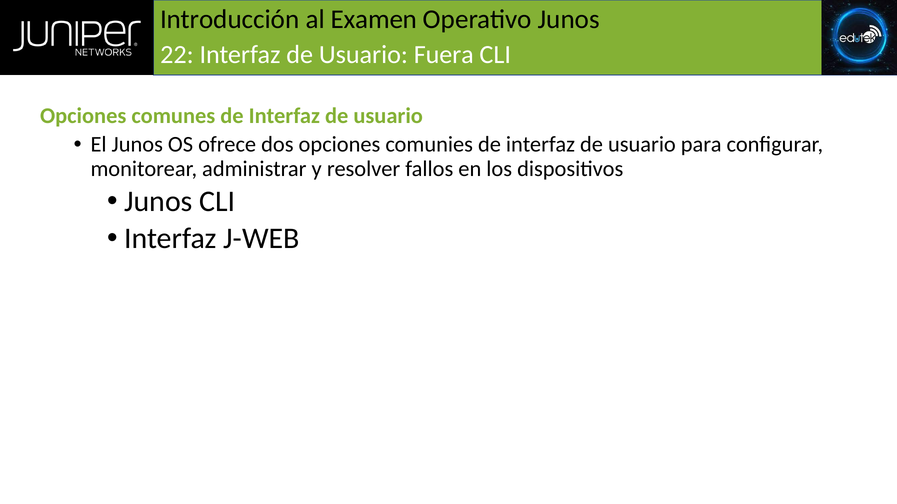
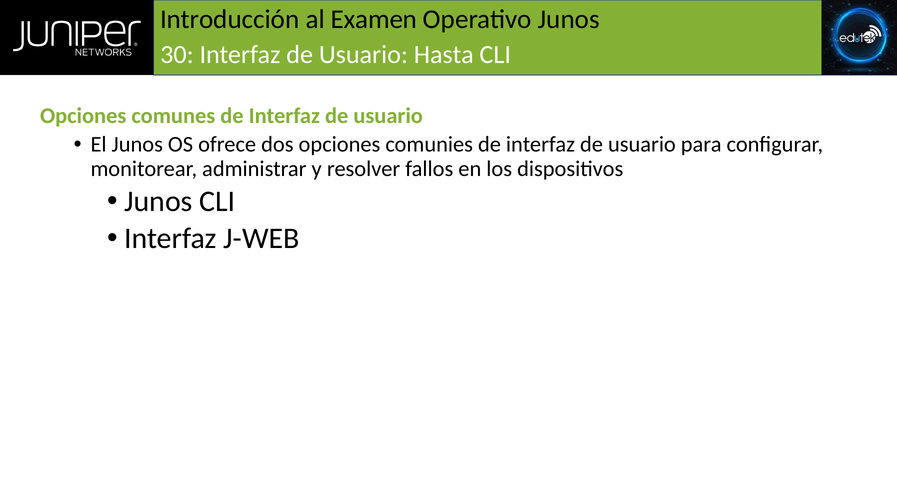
22: 22 -> 30 (177, 55)
Fuera: Fuera -> Hasta (444, 55)
